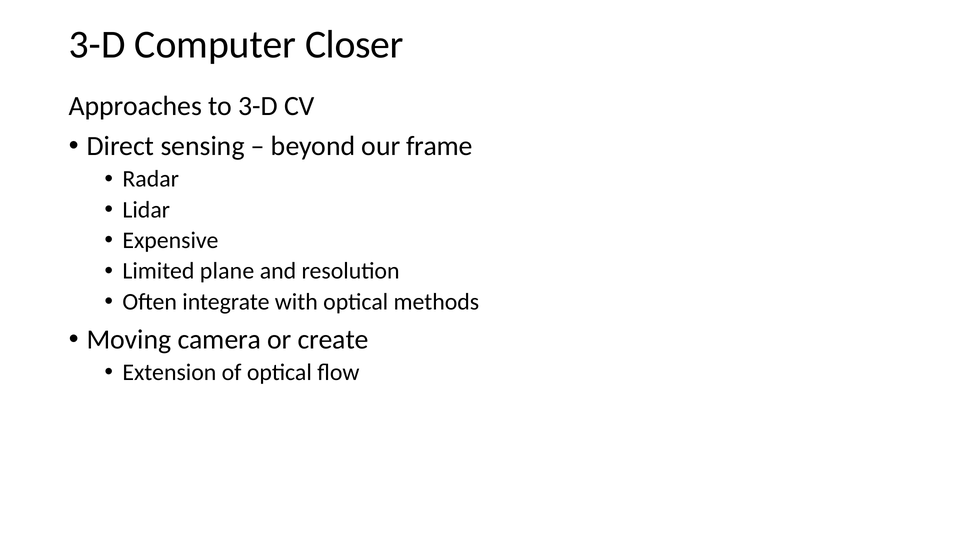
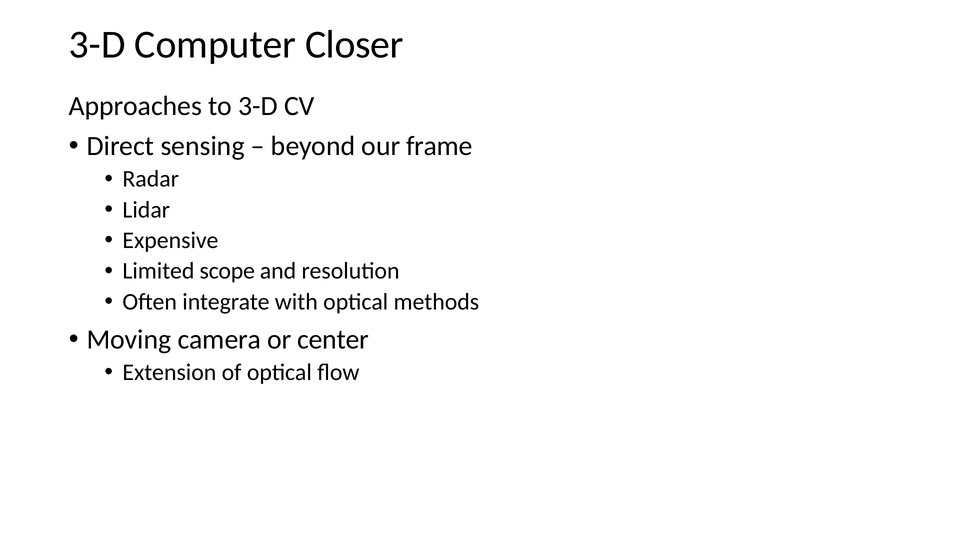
plane: plane -> scope (227, 271)
create: create -> center (333, 340)
